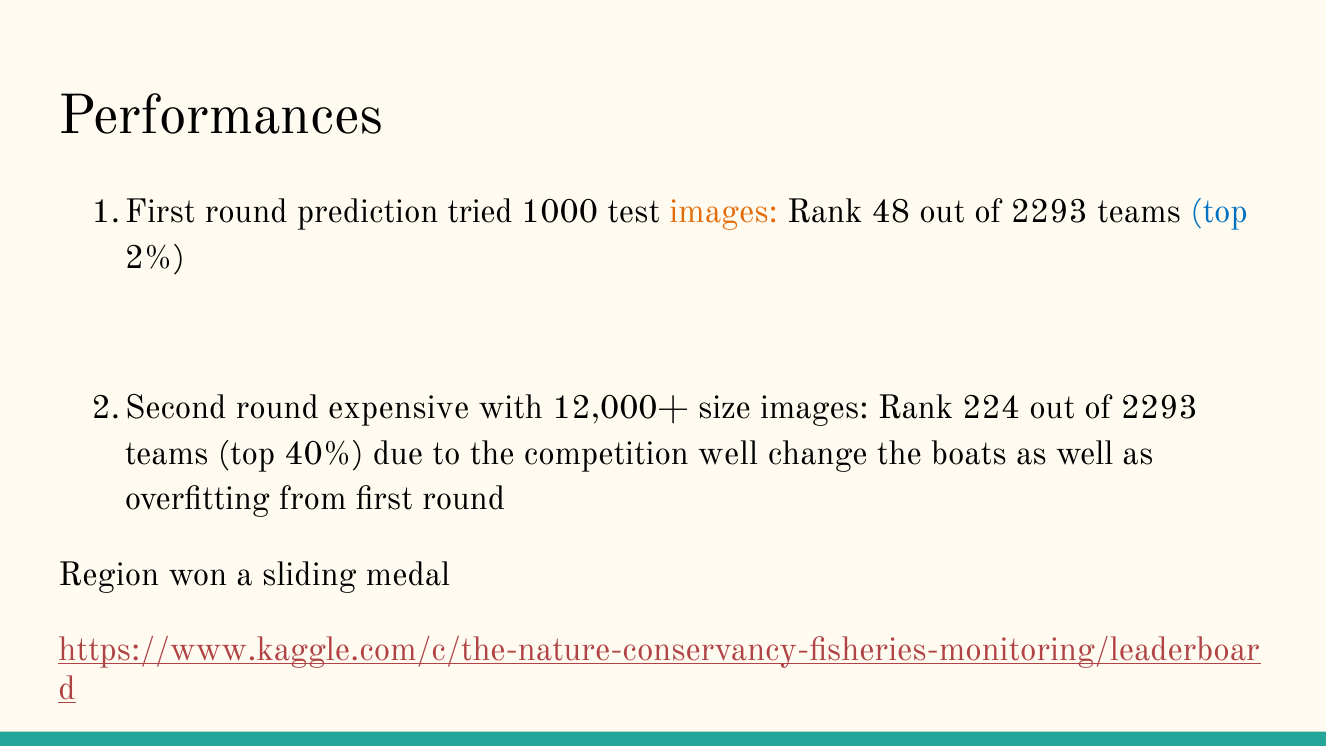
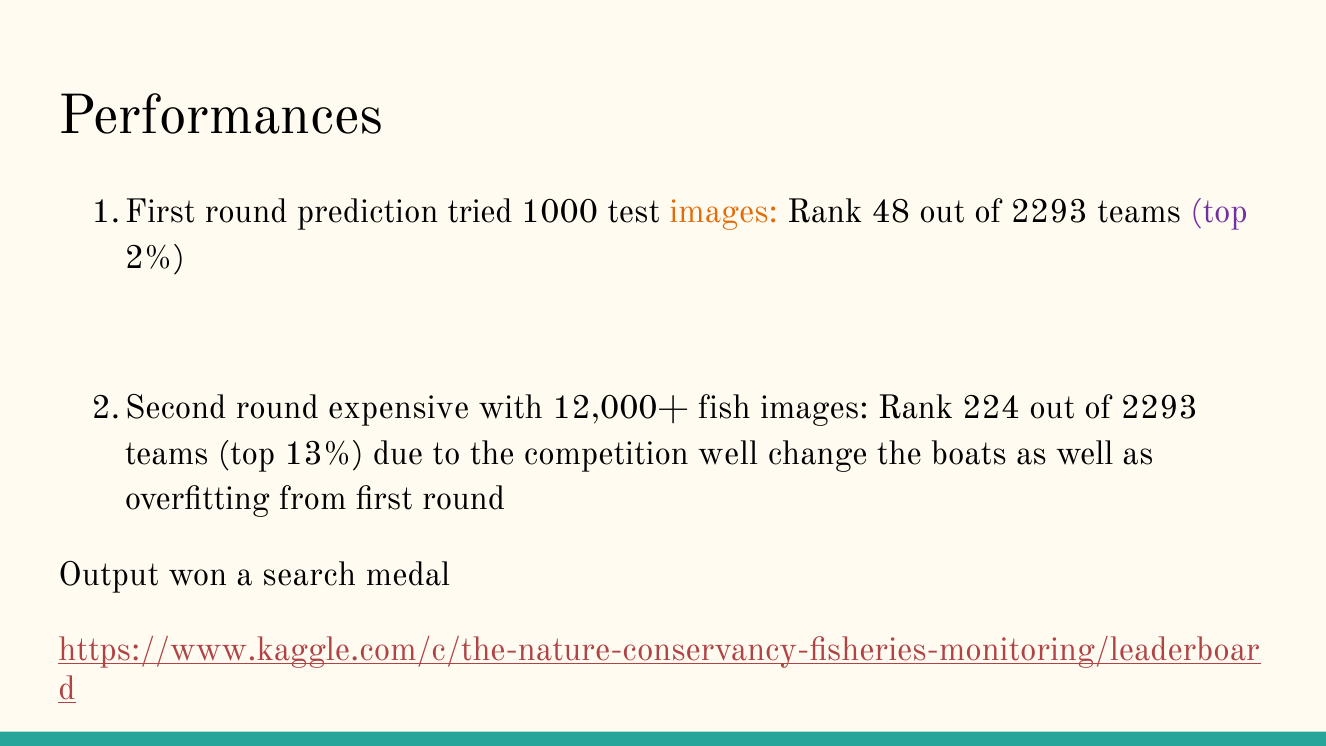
top colour: blue -> purple (1219, 211)
size: size -> fish (724, 407)
40%: 40% -> 13% (324, 453)
Region: Region -> Output (109, 574)
sliding: sliding -> search (309, 574)
